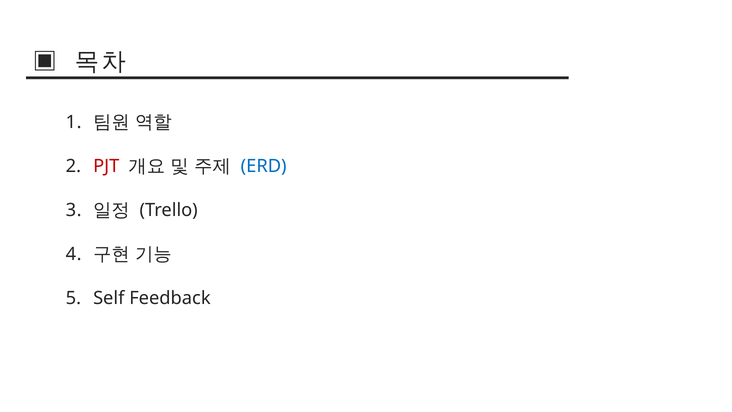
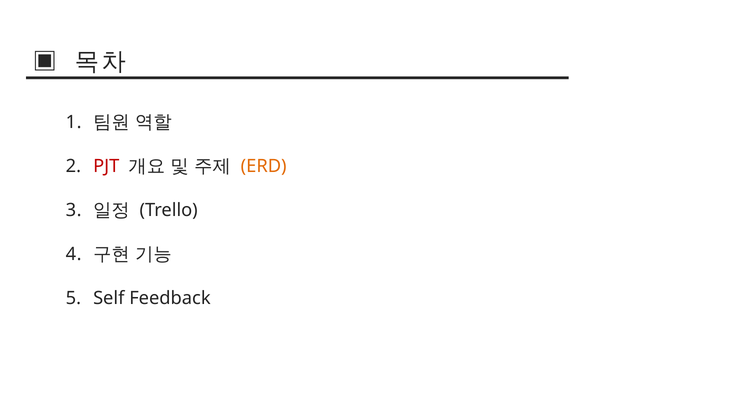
ERD colour: blue -> orange (264, 166)
